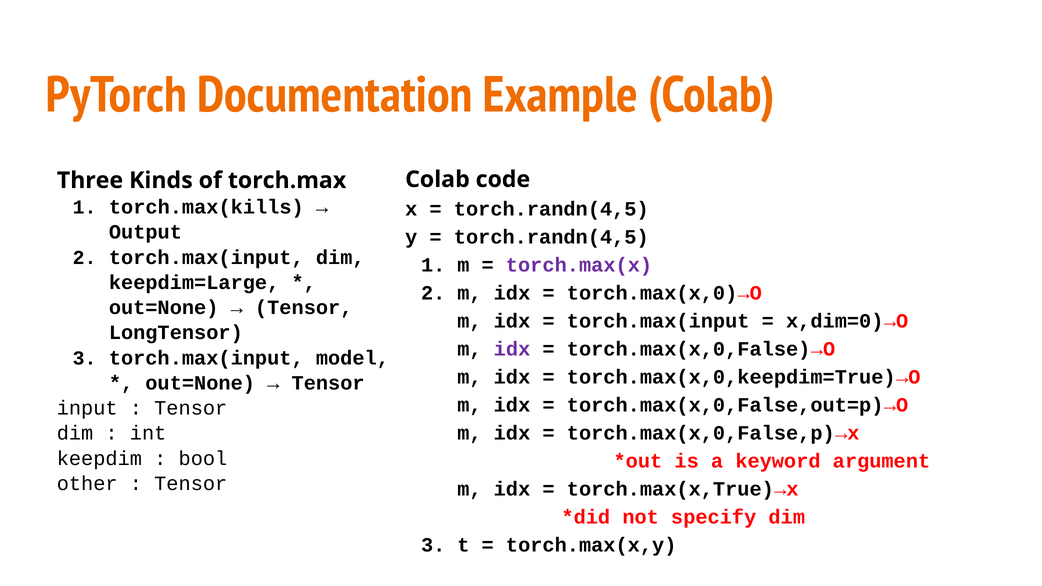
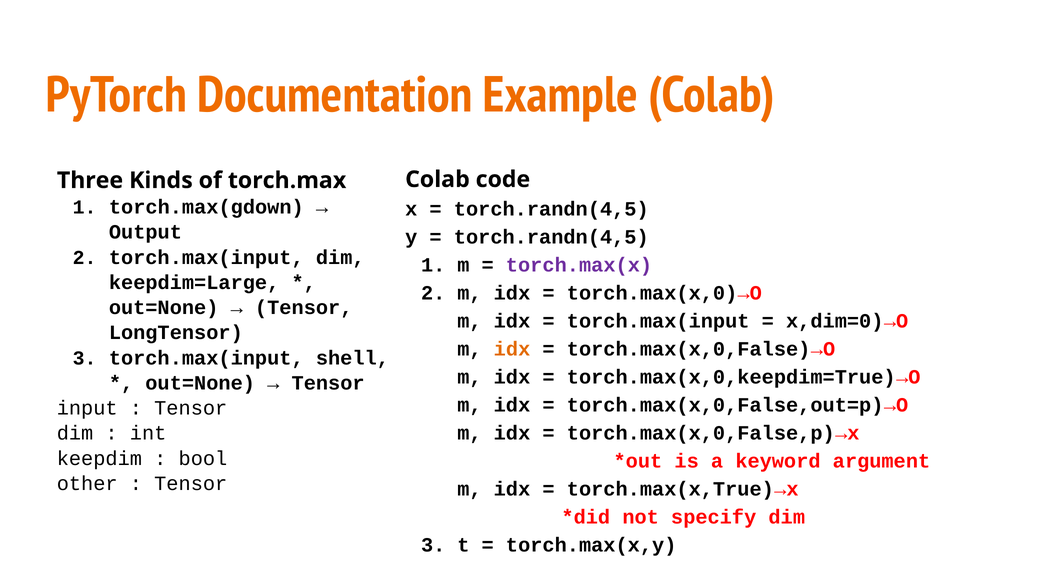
torch.max(kills: torch.max(kills -> torch.max(gdown (206, 207)
idx colour: purple -> orange (512, 349)
model: model -> shell (352, 358)
